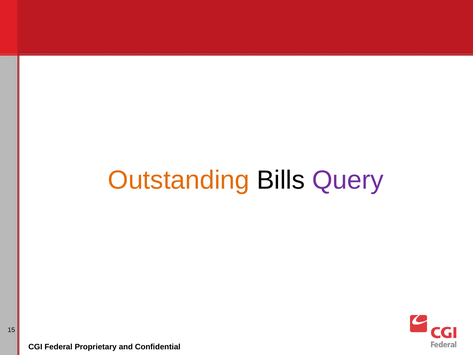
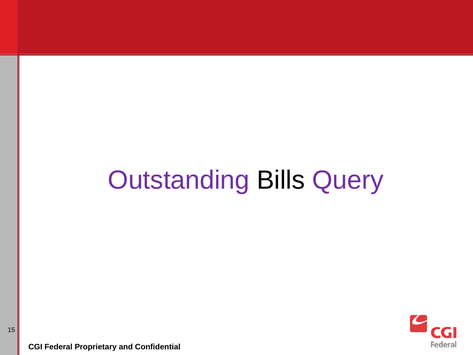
Outstanding colour: orange -> purple (179, 180)
